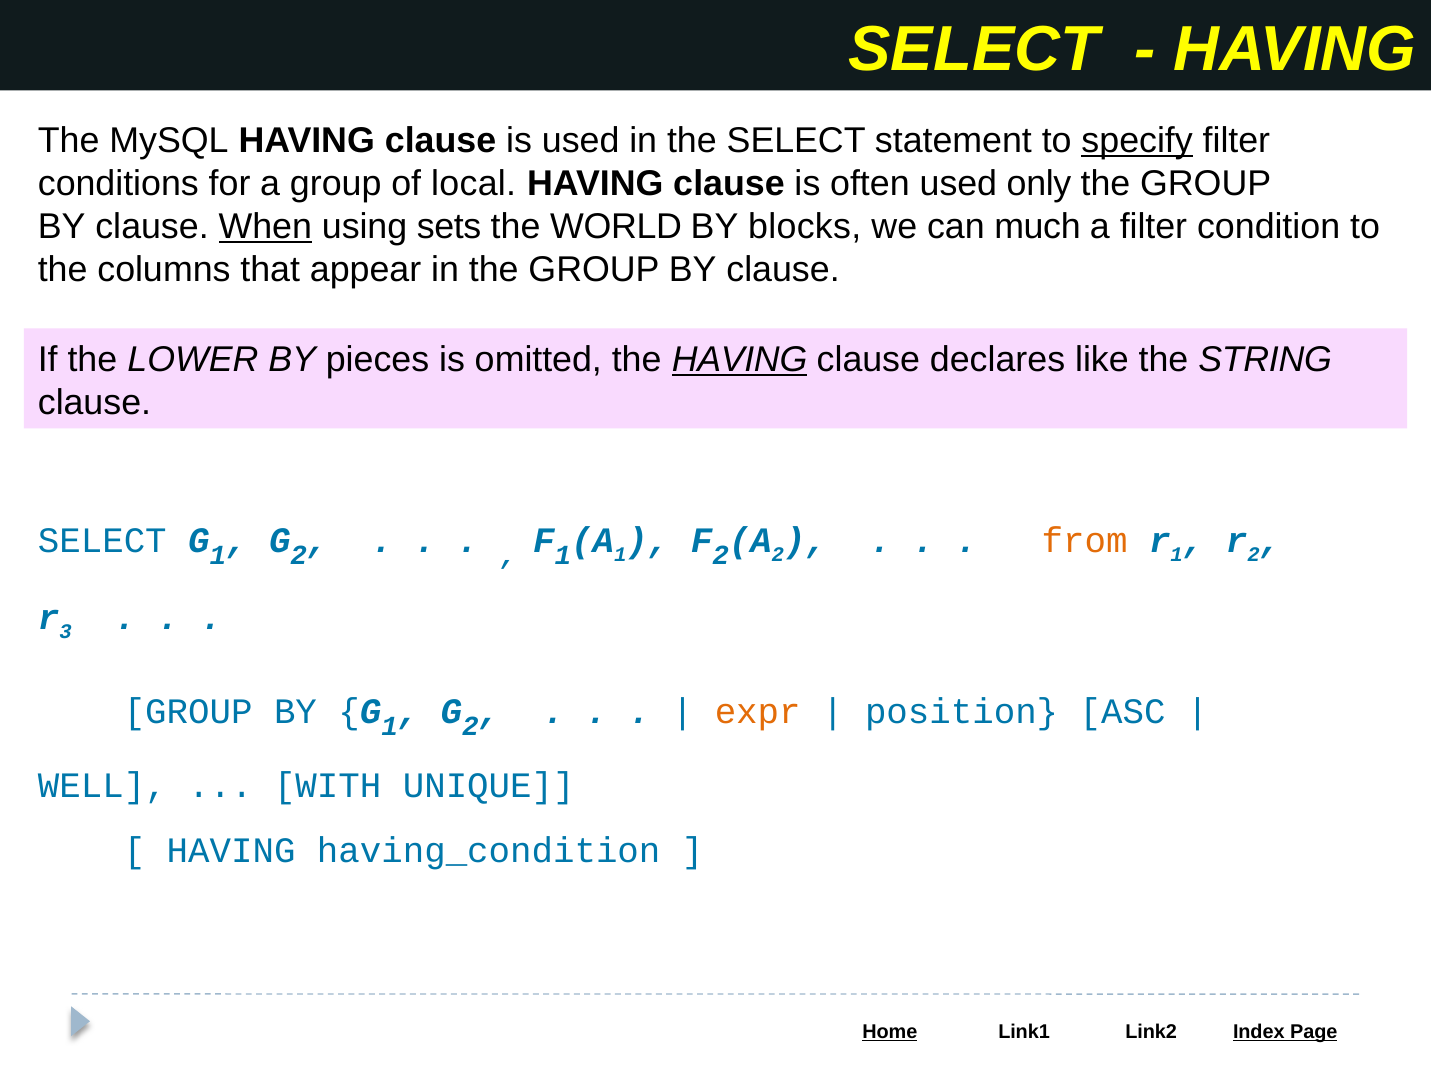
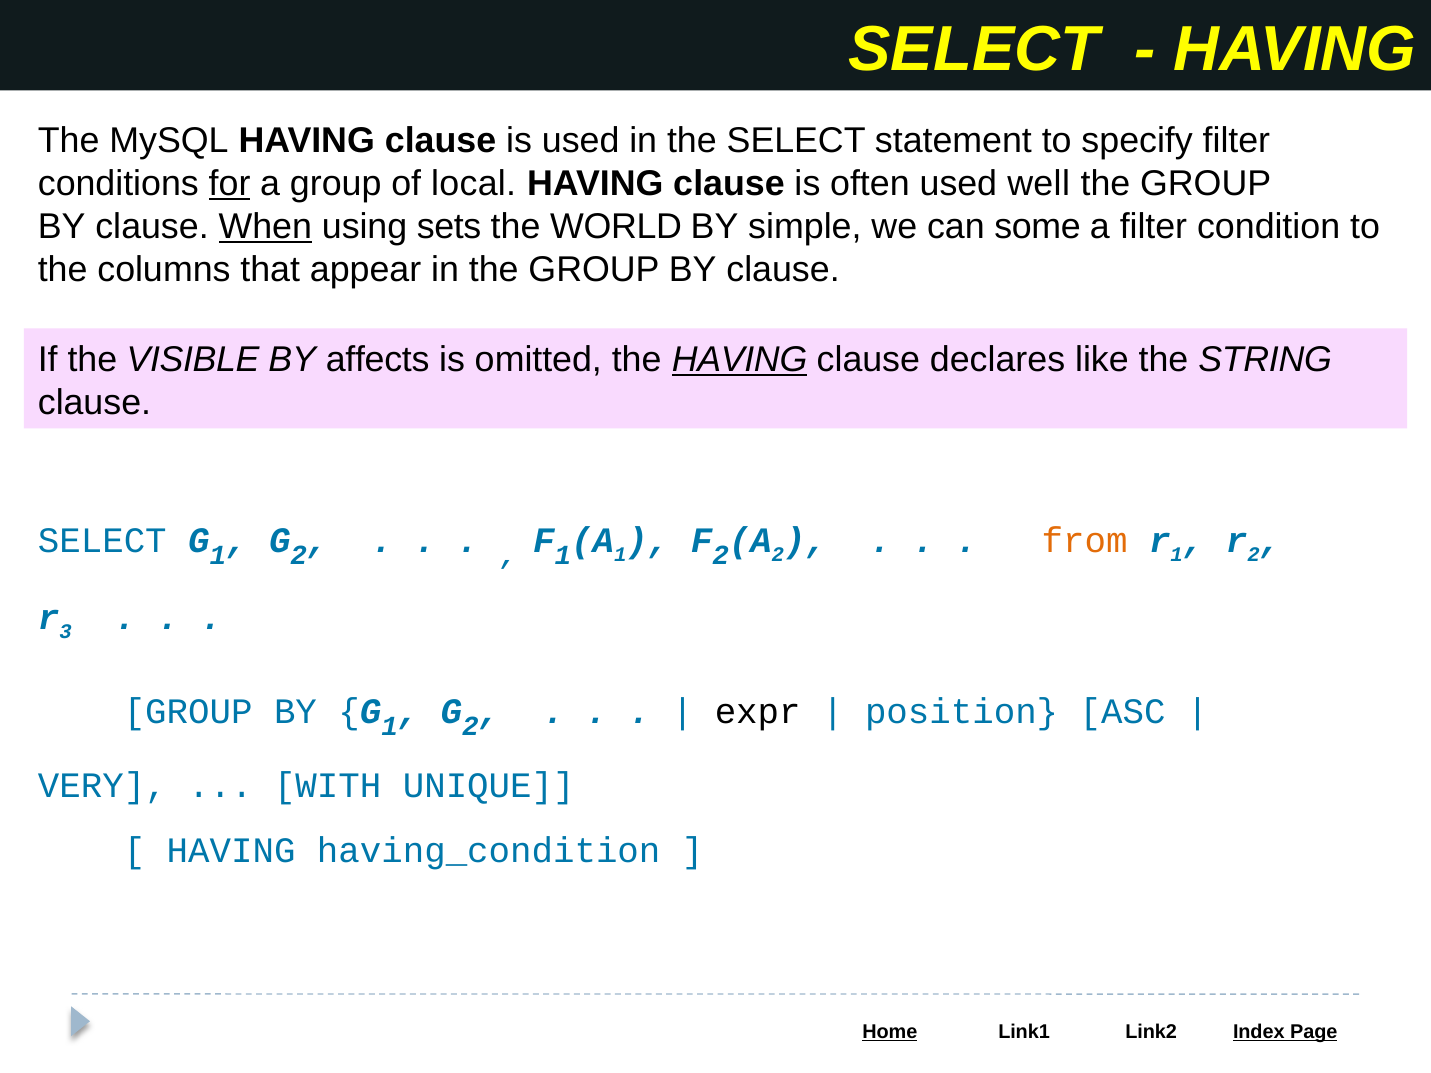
specify underline: present -> none (1137, 141)
for underline: none -> present (230, 184)
only: only -> well (1039, 184)
blocks: blocks -> simple (805, 227)
much: much -> some (1037, 227)
LOWER: LOWER -> VISIBLE (193, 360)
pieces: pieces -> affects (378, 360)
expr colour: orange -> black (758, 712)
WELL: WELL -> VERY (102, 786)
